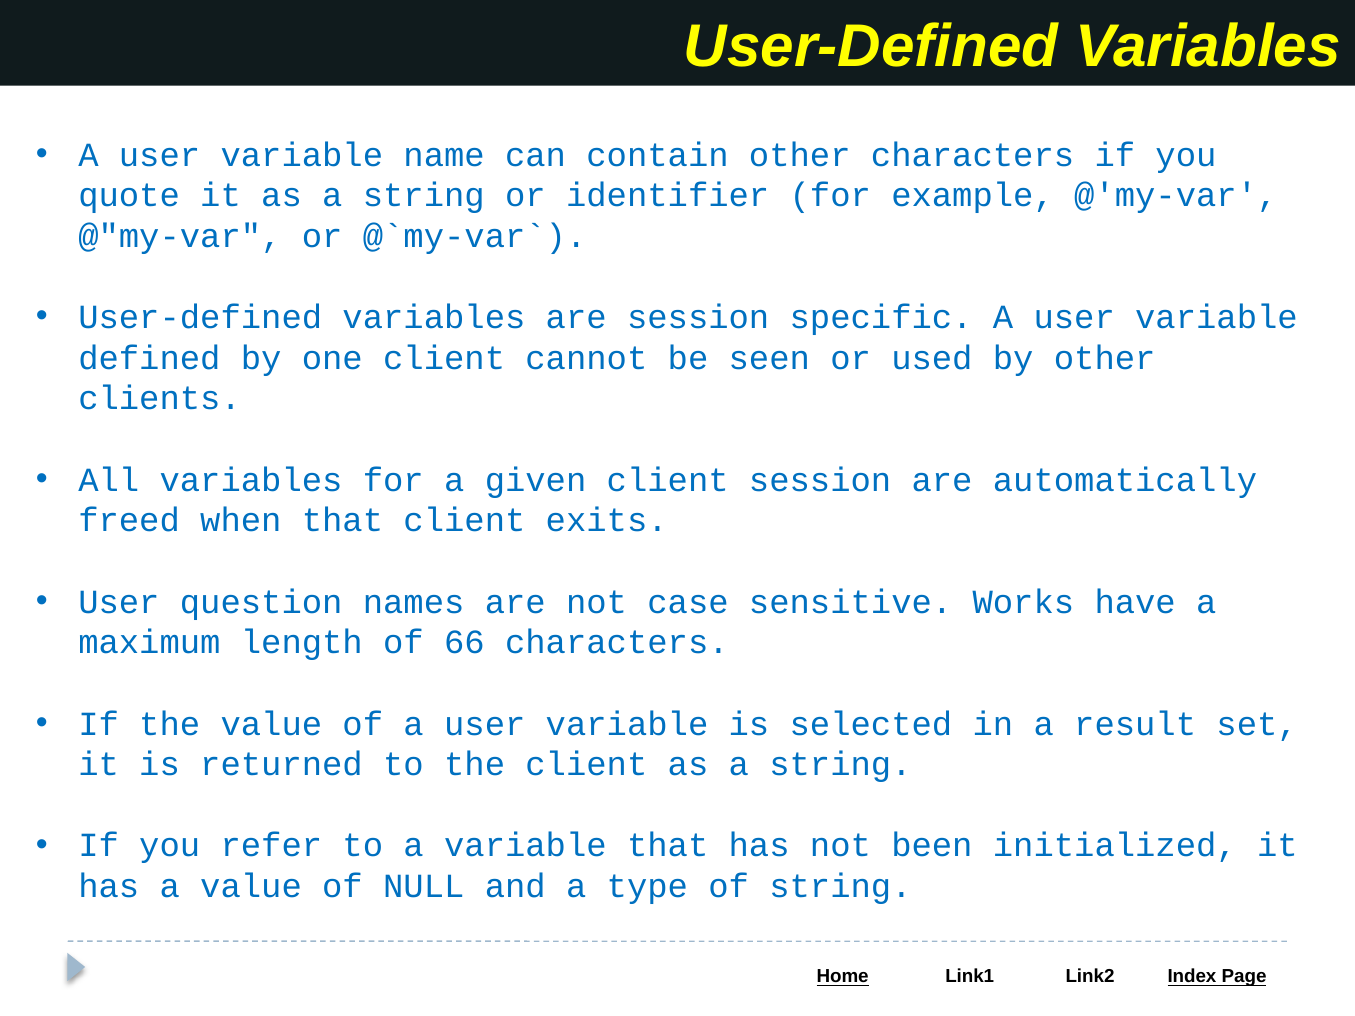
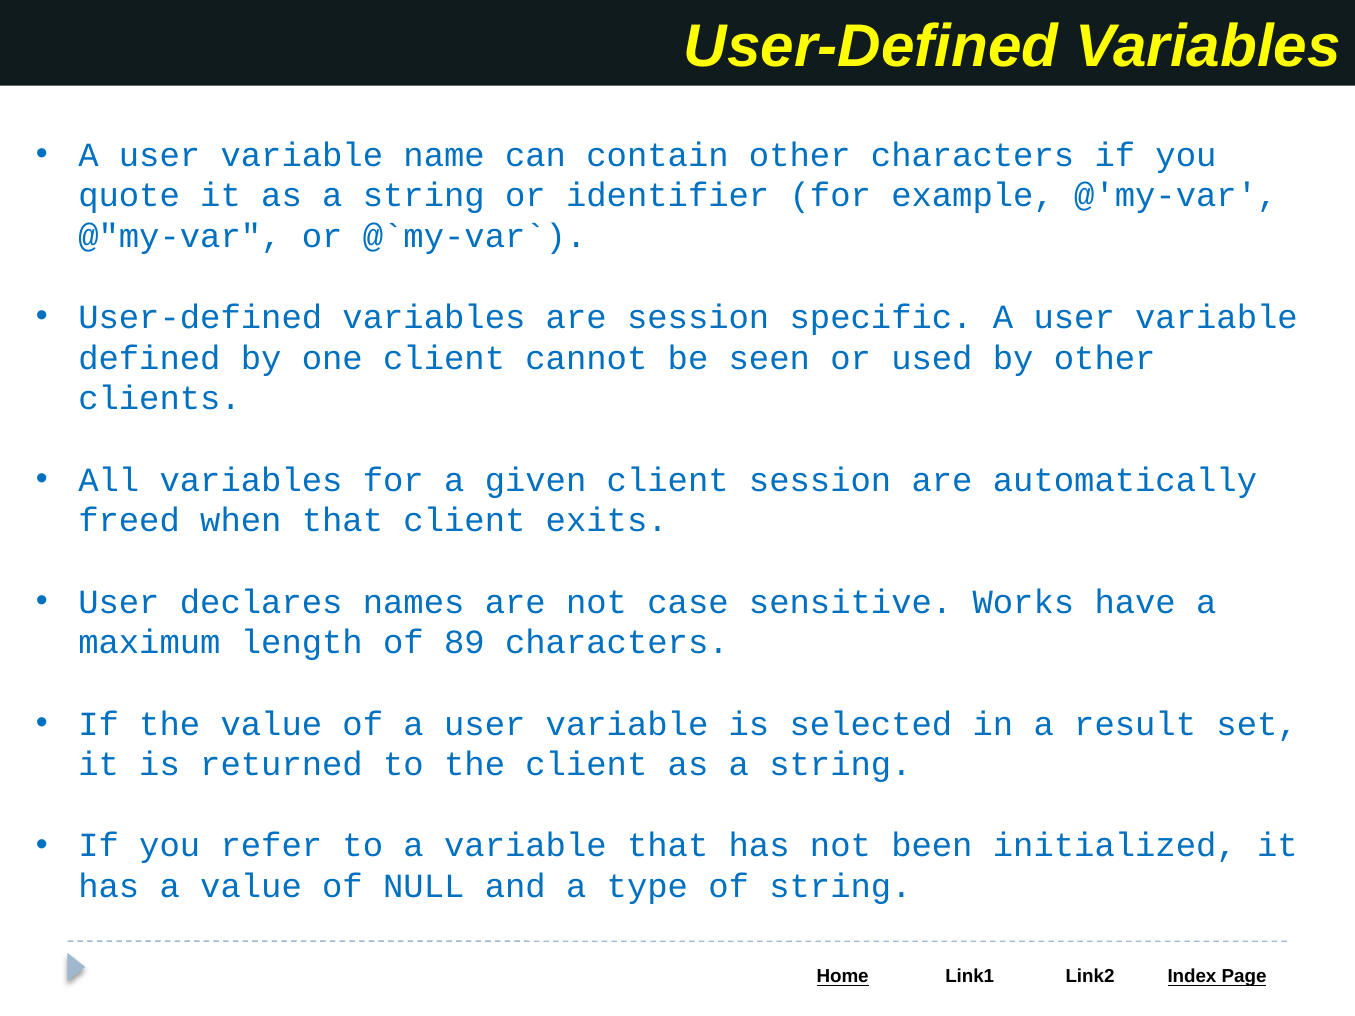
question: question -> declares (261, 602)
66: 66 -> 89 (464, 643)
